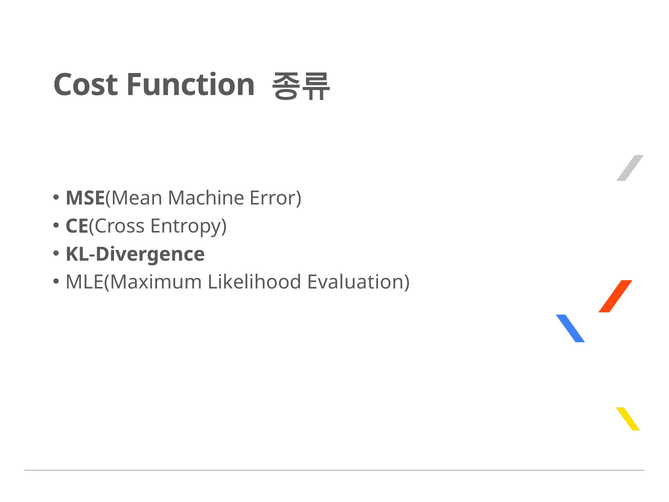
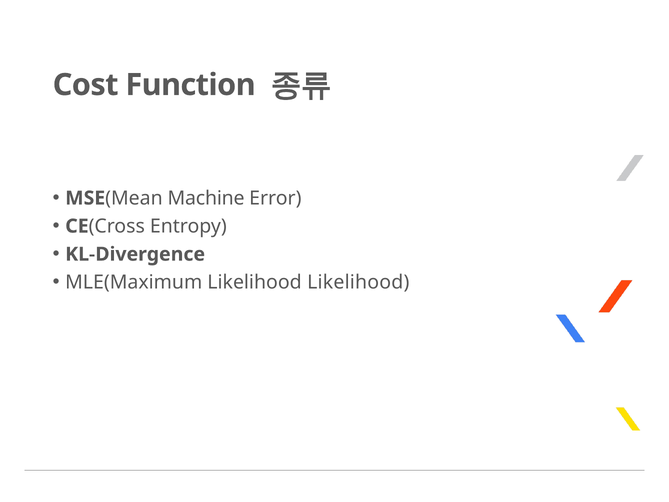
Likelihood Evaluation: Evaluation -> Likelihood (358, 282)
